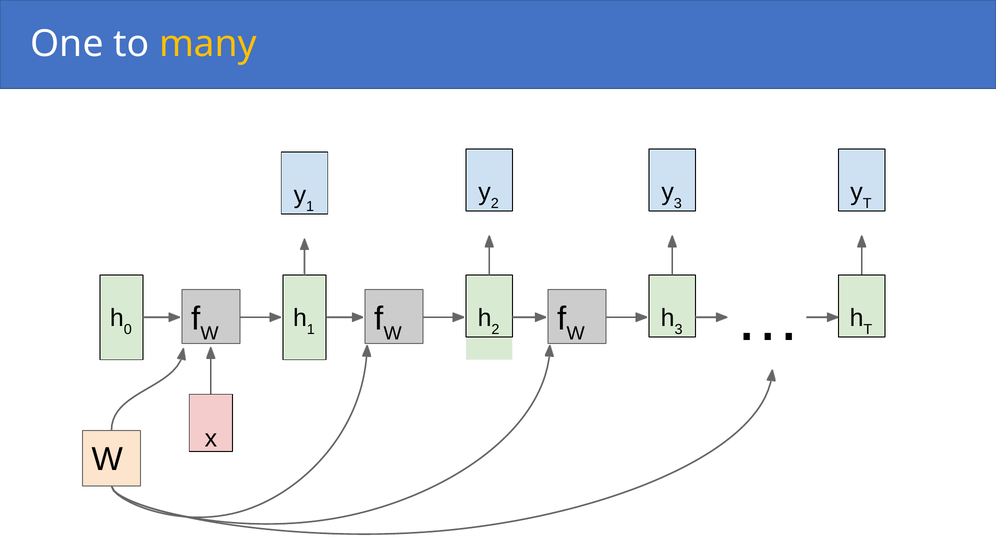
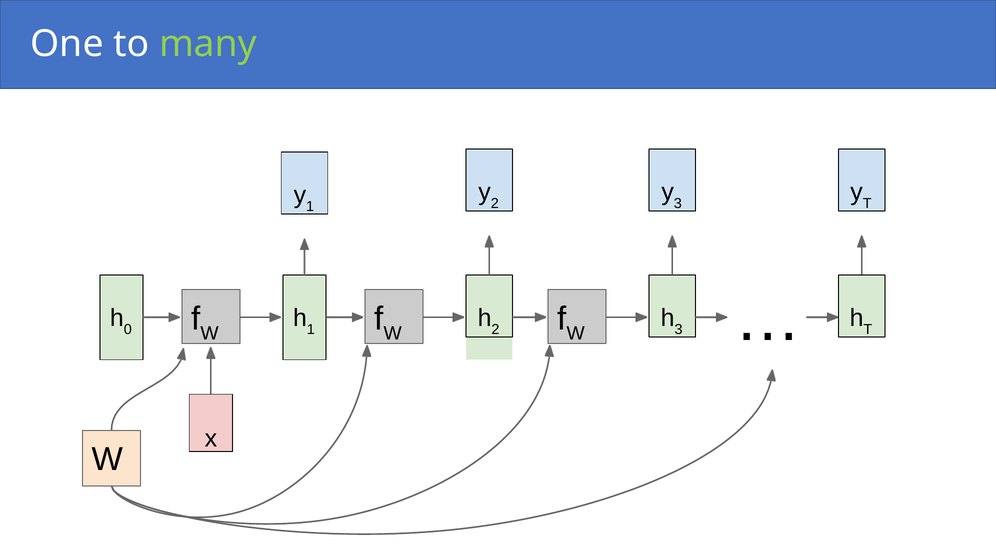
many colour: yellow -> light green (208, 44)
